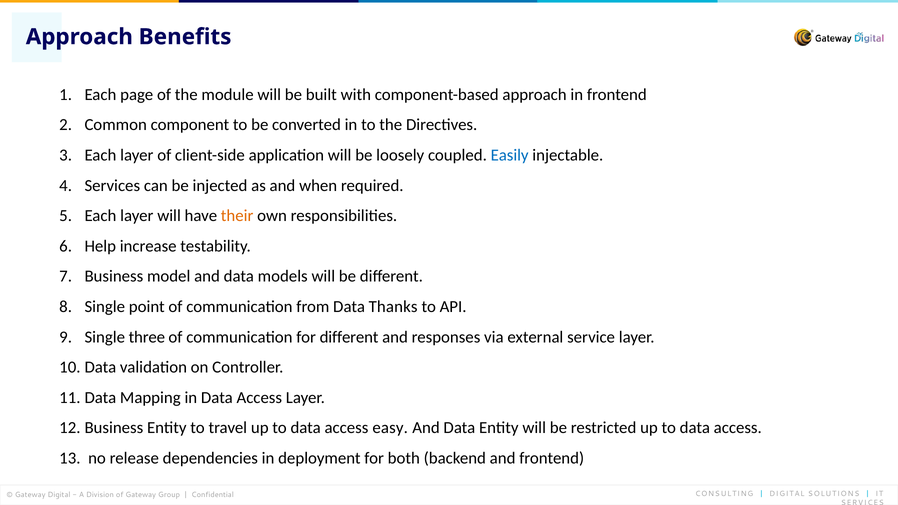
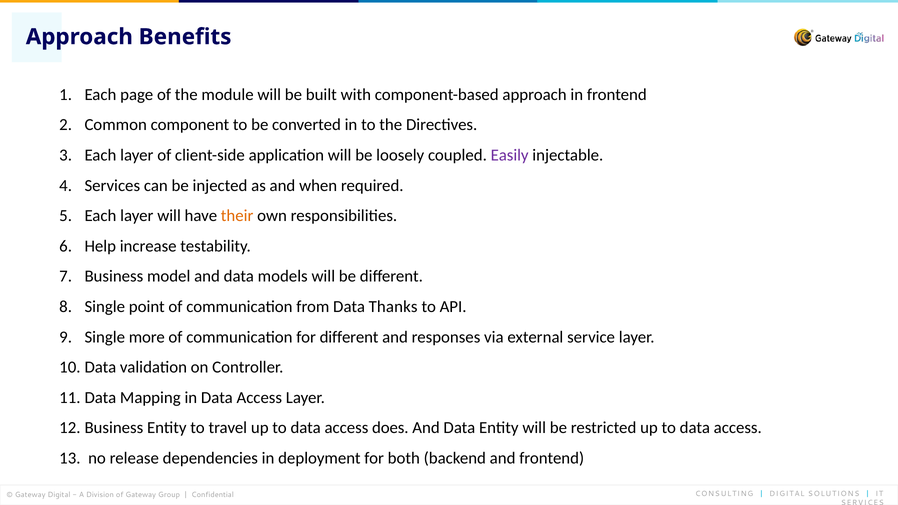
Easily colour: blue -> purple (510, 155)
three: three -> more (147, 337)
easy: easy -> does (390, 428)
